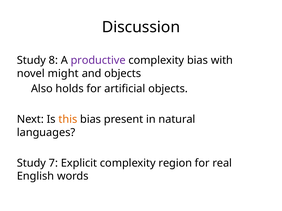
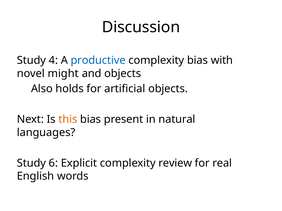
8: 8 -> 4 (53, 61)
productive colour: purple -> blue (98, 61)
7: 7 -> 6 (53, 163)
region: region -> review (175, 163)
